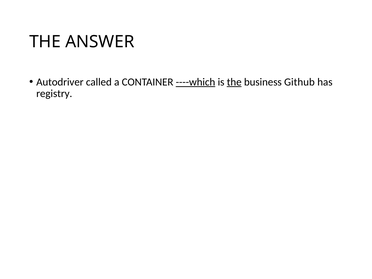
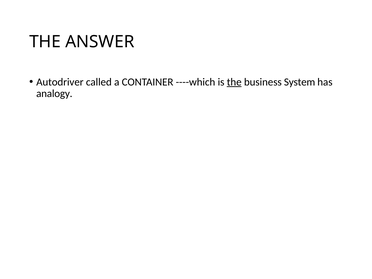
----which underline: present -> none (196, 82)
Github: Github -> System (300, 82)
registry: registry -> analogy (54, 94)
